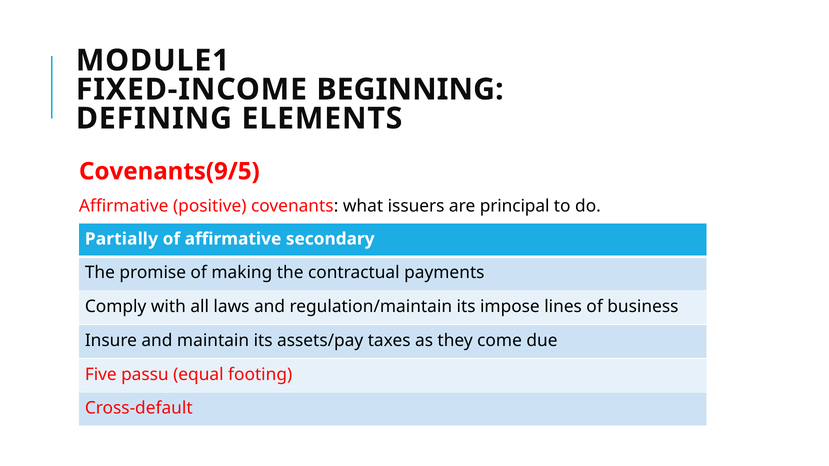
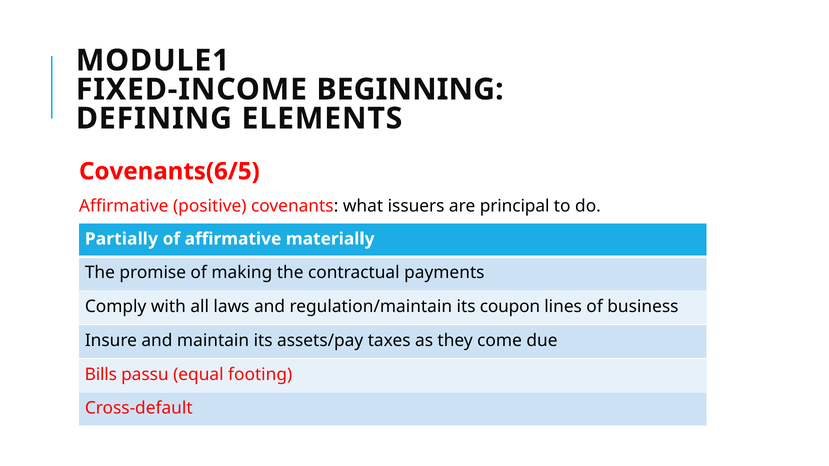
Covenants(9/5: Covenants(9/5 -> Covenants(6/5 (169, 171)
secondary: secondary -> materially (330, 239)
impose: impose -> coupon (510, 307)
Five: Five -> Bills (101, 375)
